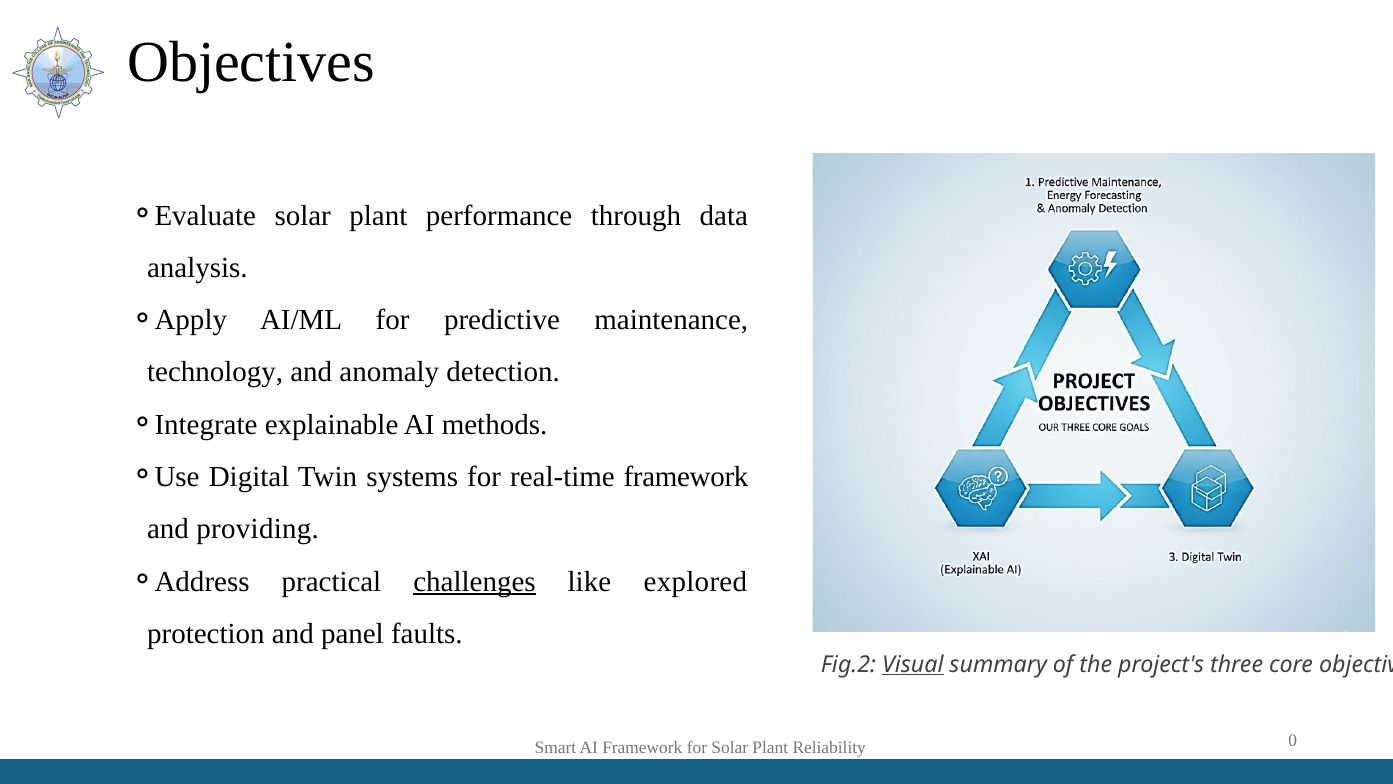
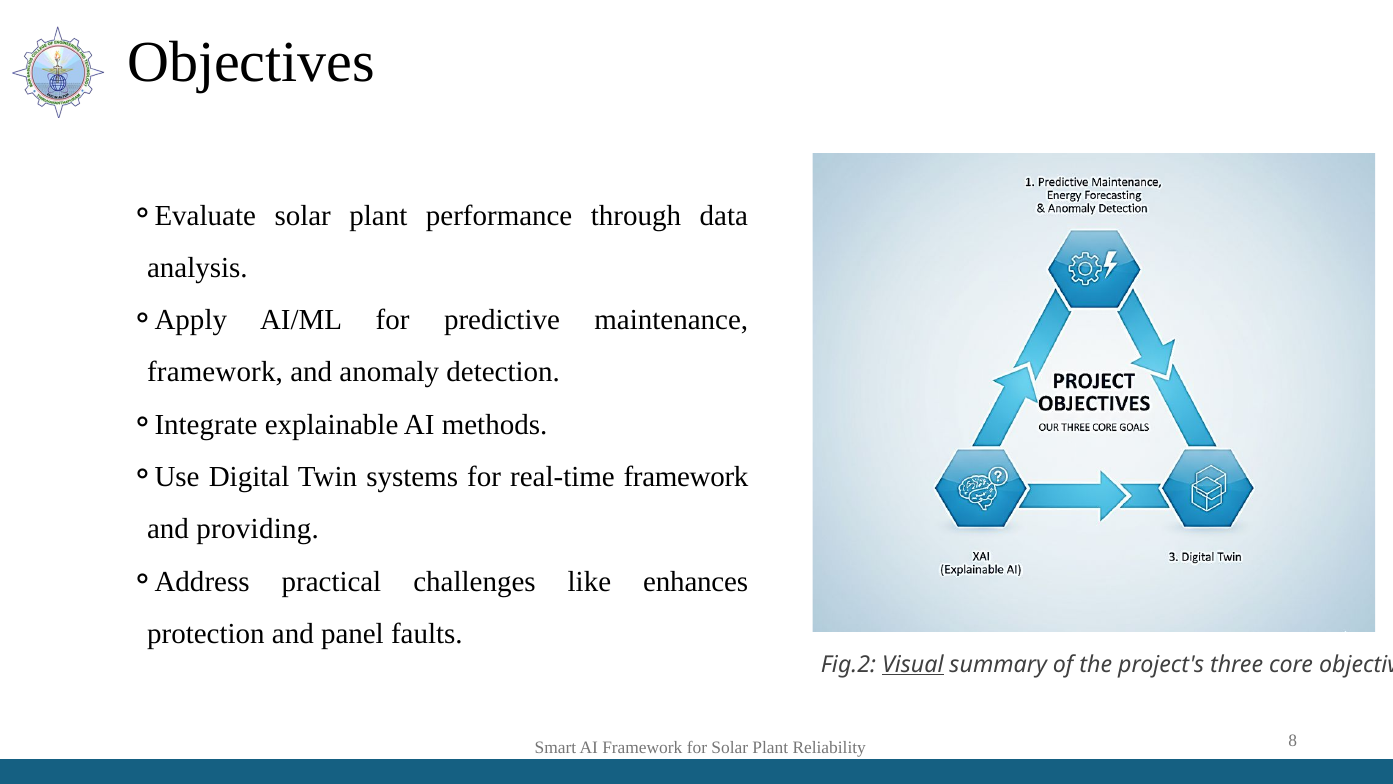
technology: technology -> framework (215, 372)
challenges underline: present -> none (475, 581)
explored: explored -> enhances (696, 581)
0: 0 -> 8 (1293, 740)
